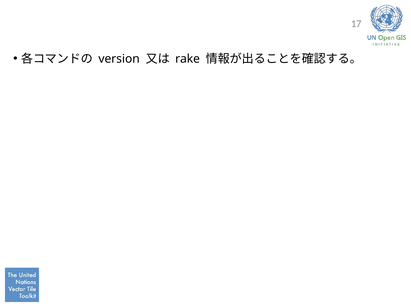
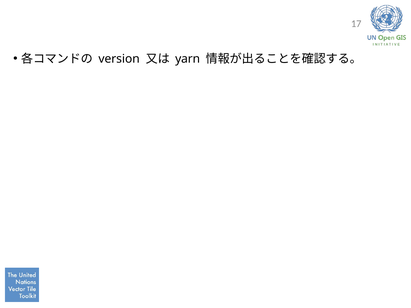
rake: rake -> yarn (188, 59)
